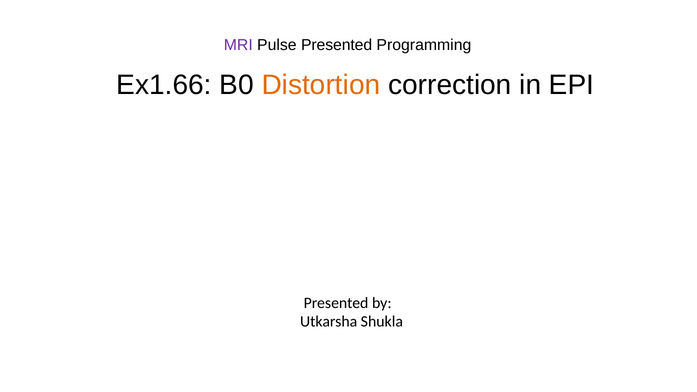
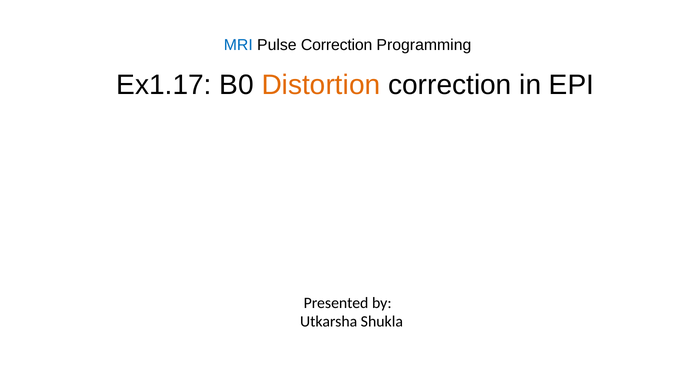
MRI colour: purple -> blue (238, 45)
Pulse Presented: Presented -> Correction (337, 45)
Ex1.66: Ex1.66 -> Ex1.17 (164, 85)
